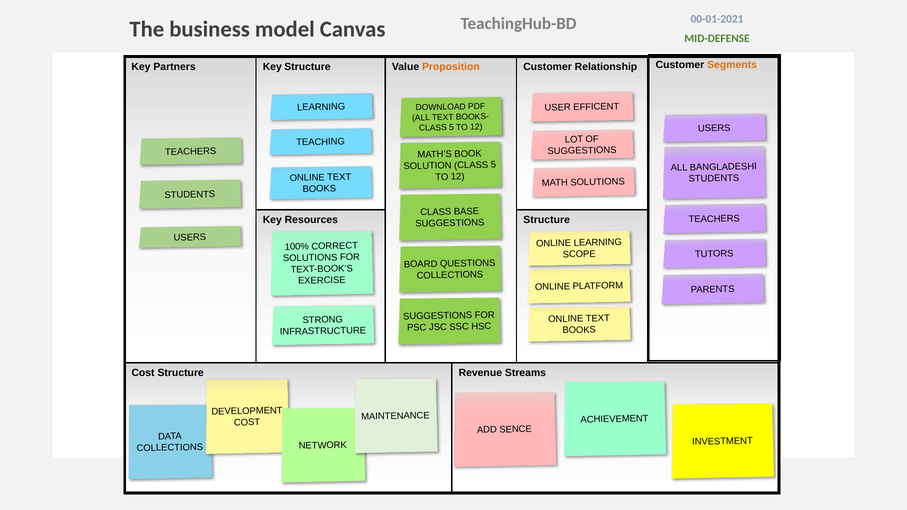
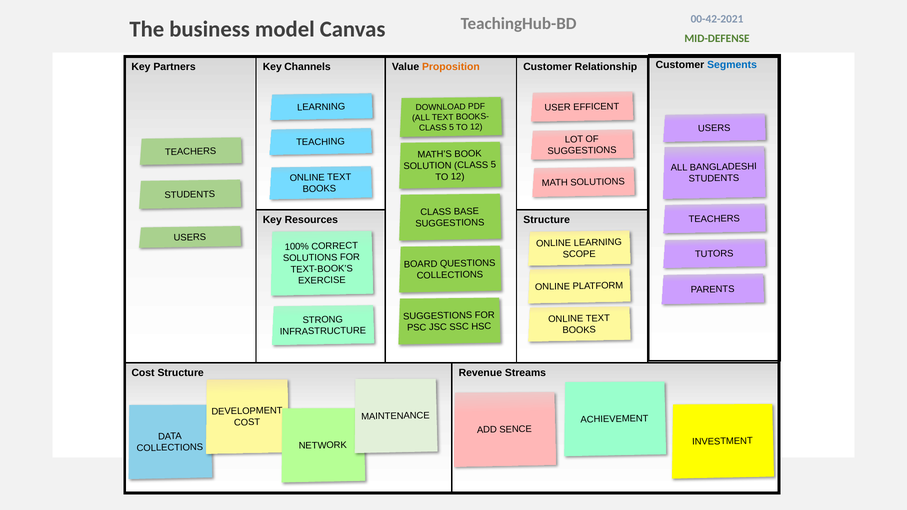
00-01-2021: 00-01-2021 -> 00-42-2021 (717, 19)
Segments colour: orange -> blue (732, 65)
Key Structure: Structure -> Channels (307, 67)
